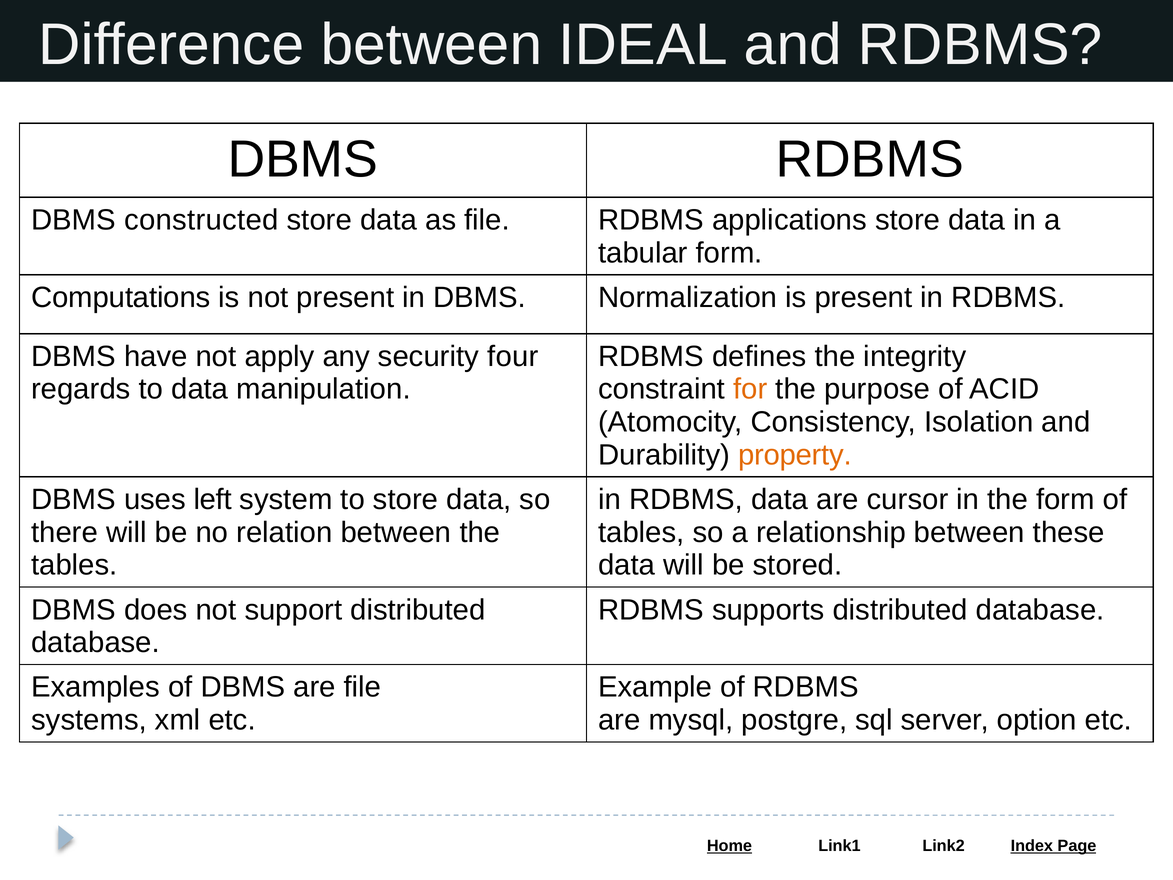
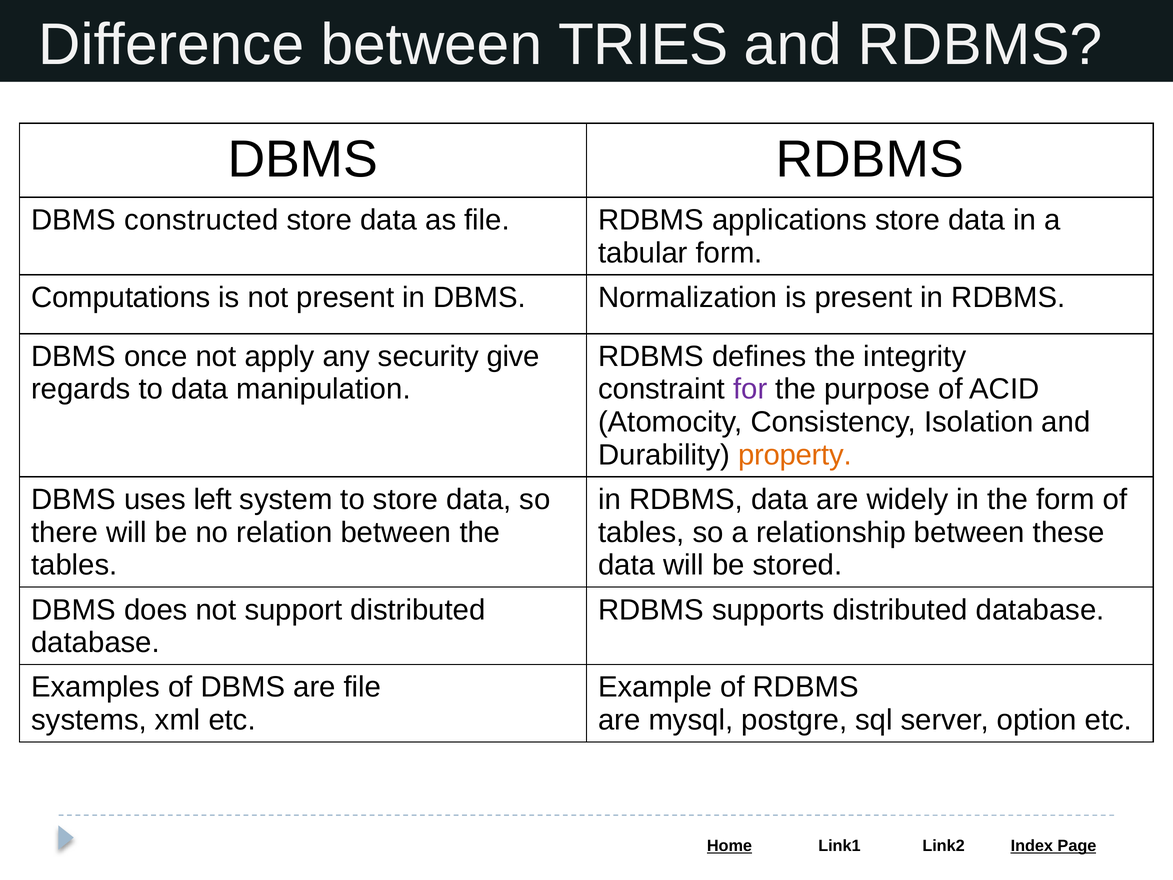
IDEAL: IDEAL -> TRIES (643, 45)
have: have -> once (156, 356)
four: four -> give (513, 356)
for colour: orange -> purple (750, 389)
cursor: cursor -> widely (908, 499)
